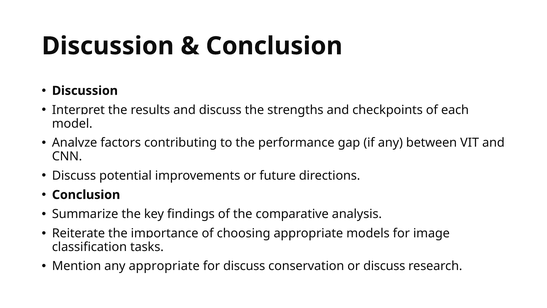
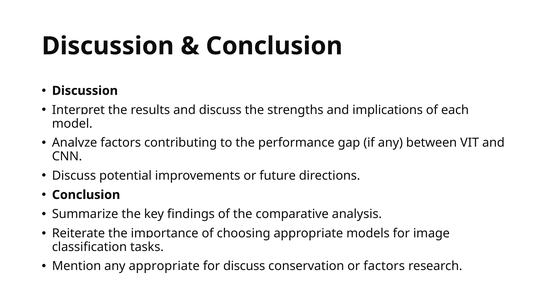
checkpoints: checkpoints -> implications (388, 110)
or discuss: discuss -> factors (384, 266)
